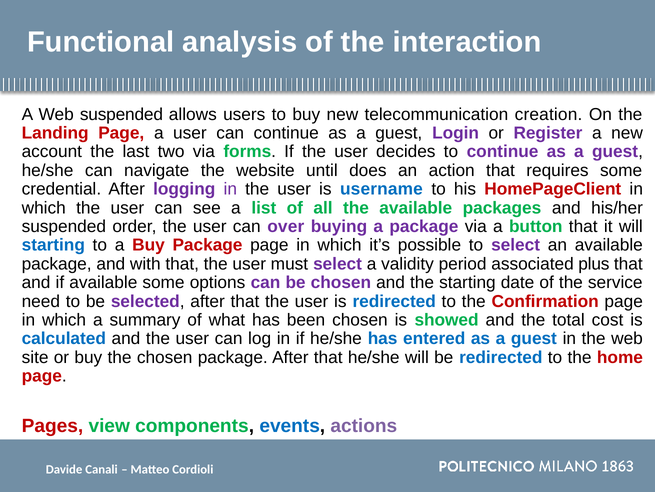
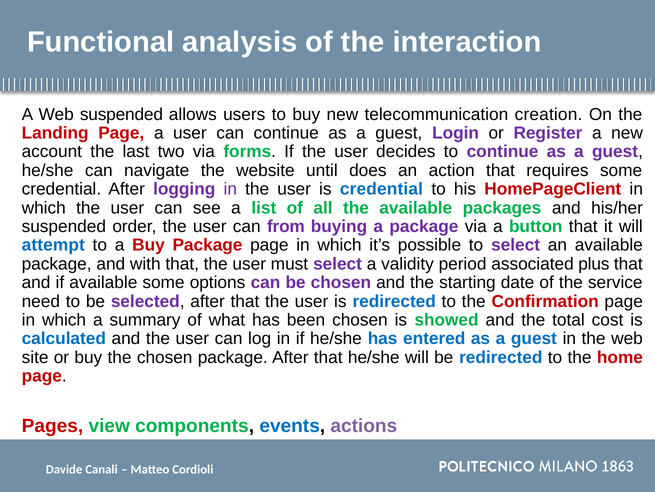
is username: username -> credential (381, 189)
over: over -> from (286, 226)
starting: starting -> attempt (53, 245)
